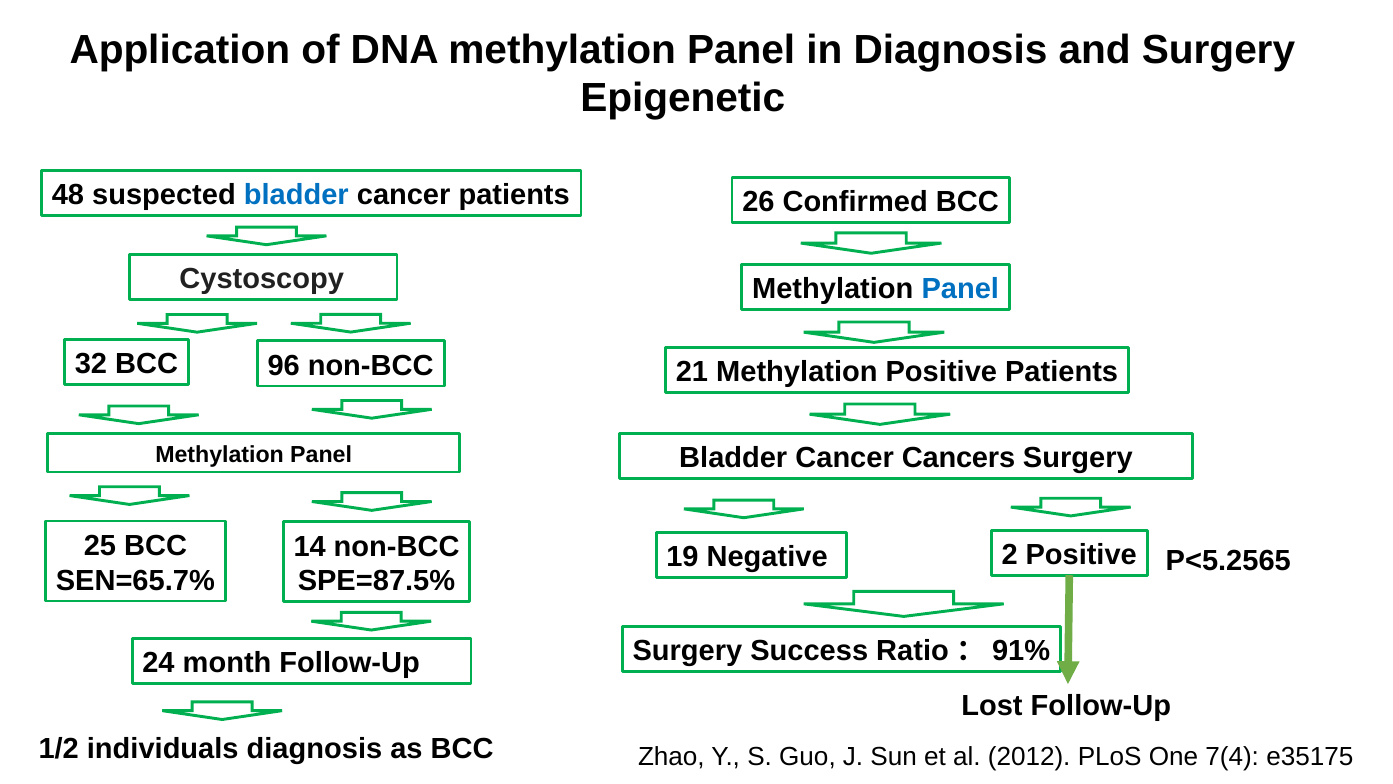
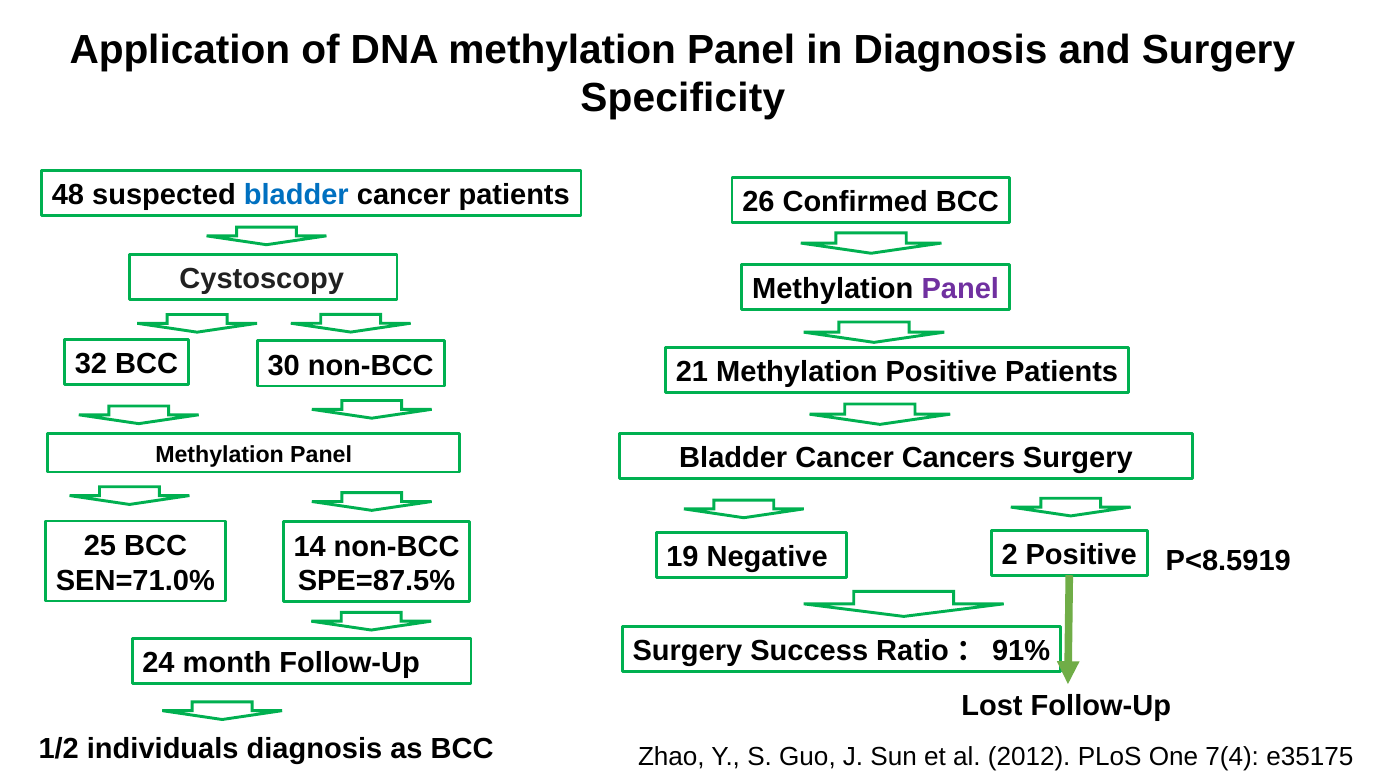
Epigenetic: Epigenetic -> Specificity (683, 98)
Panel colour: blue -> purple (960, 289)
96: 96 -> 30 (284, 365)
P<5.2565: P<5.2565 -> P<8.5919 (1228, 560)
SEN=65.7%: SEN=65.7% -> SEN=71.0% (135, 580)
